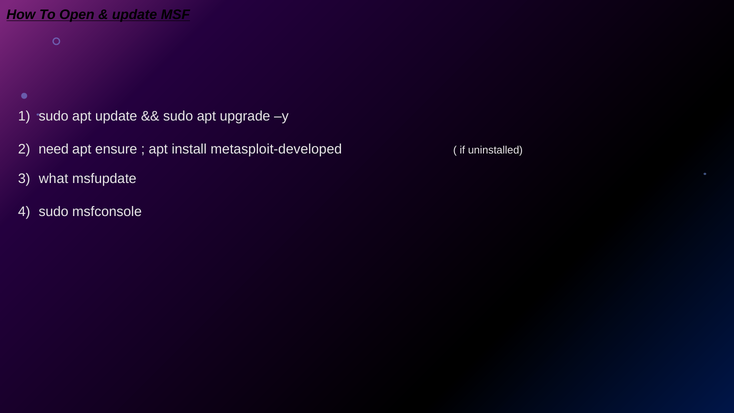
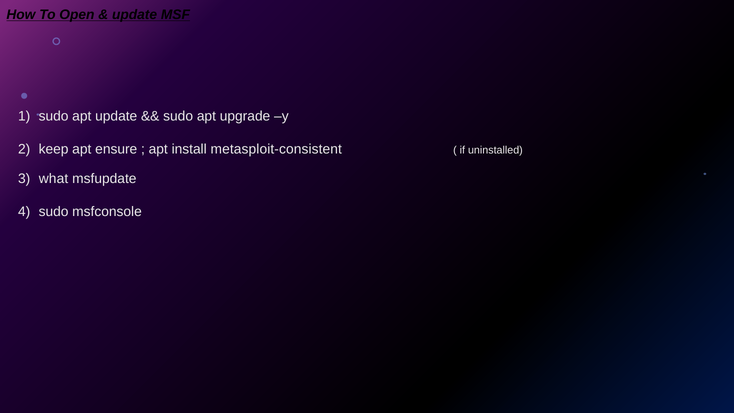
need: need -> keep (54, 149)
metasploit-developed: metasploit-developed -> metasploit-consistent (276, 149)
